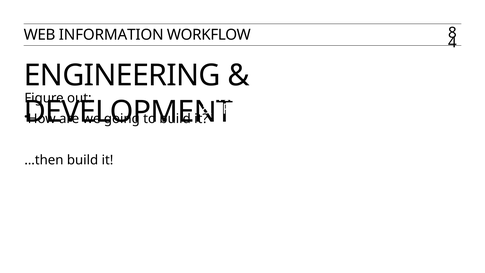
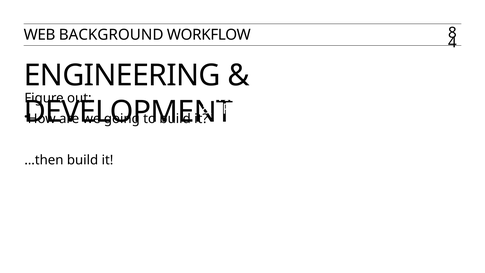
INFORMATION: INFORMATION -> BACKGROUND (111, 35)
